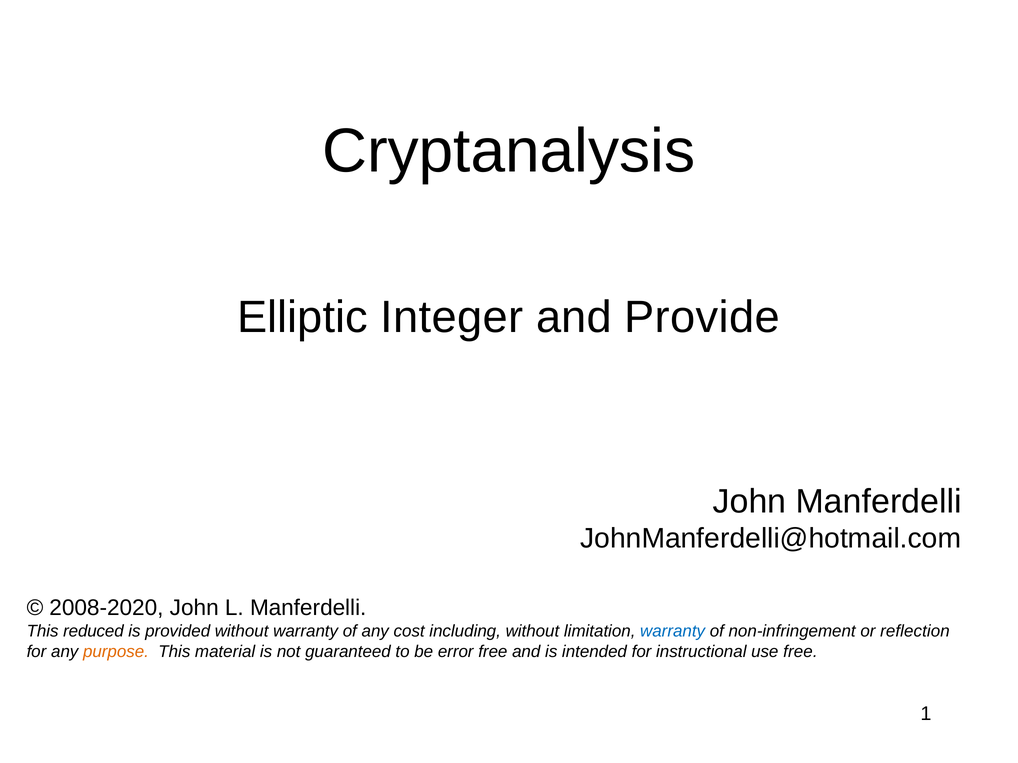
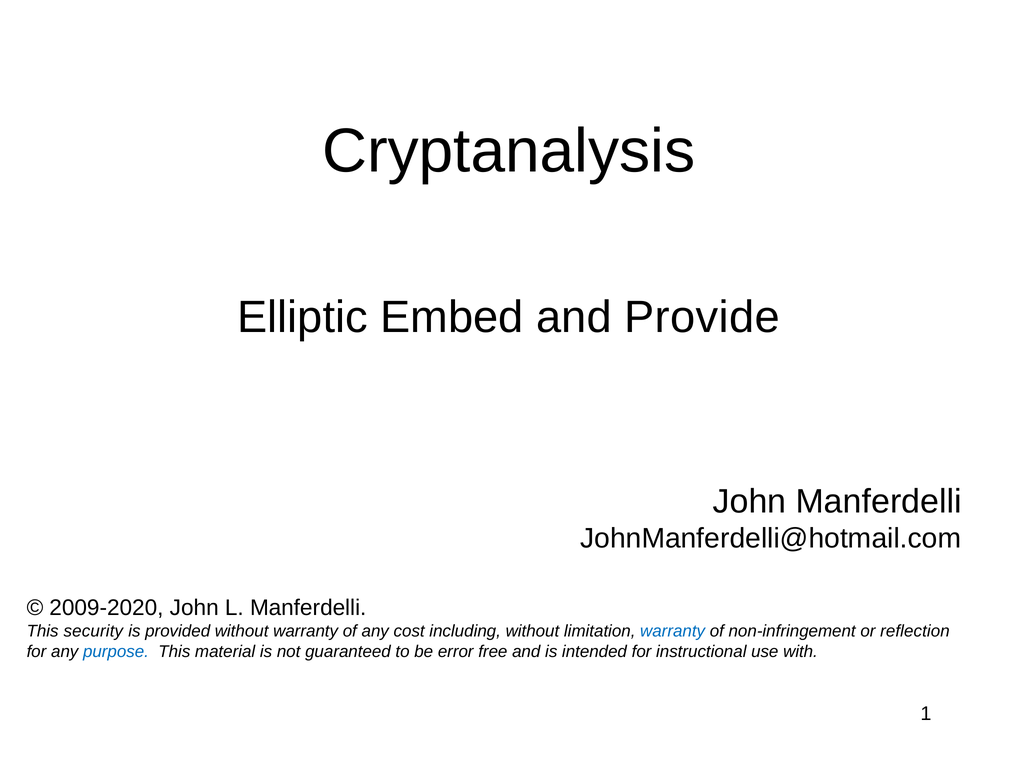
Integer: Integer -> Embed (452, 317)
2008-2020: 2008-2020 -> 2009-2020 (106, 608)
reduced: reduced -> security (93, 632)
purpose colour: orange -> blue (116, 652)
use free: free -> with (801, 652)
